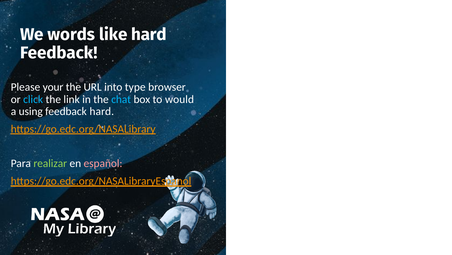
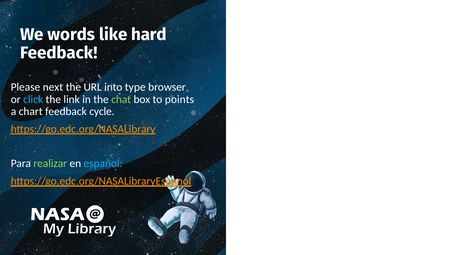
your: your -> next (53, 87)
chat colour: light blue -> light green (121, 99)
would: would -> points (179, 99)
using: using -> chart (31, 111)
feedback hard: hard -> cycle (102, 111)
español colour: pink -> light blue (103, 163)
